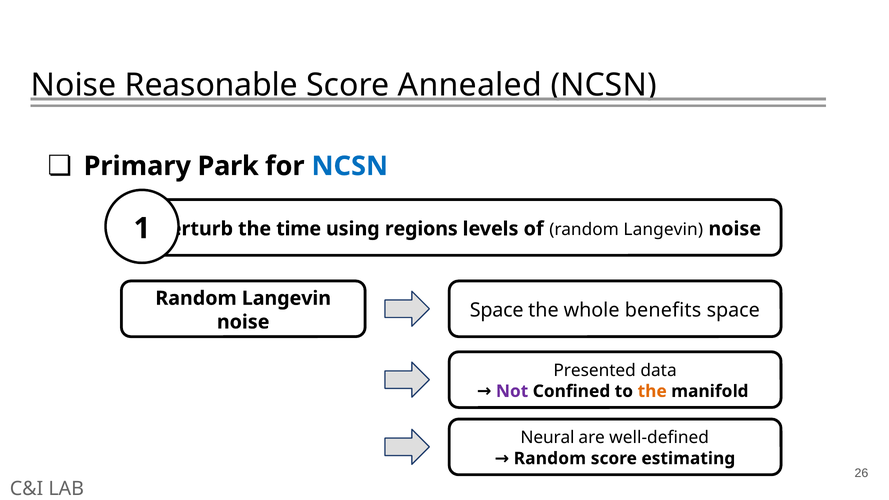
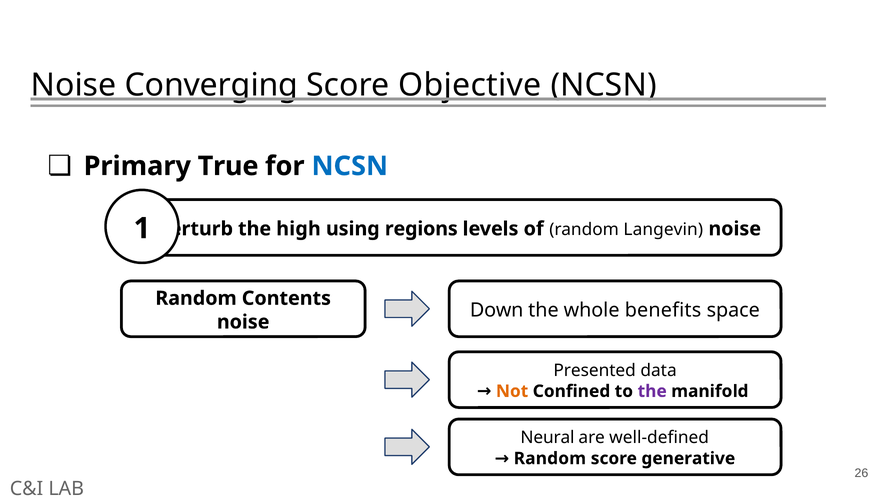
Reasonable: Reasonable -> Converging (211, 85)
Annealed: Annealed -> Objective (470, 85)
Park: Park -> True (228, 166)
time: time -> high (298, 229)
Langevin: Langevin -> Contents (286, 298)
Space: Space -> Down (497, 310)
Not colour: purple -> orange (512, 391)
the colour: orange -> purple (652, 391)
estimating: estimating -> generative (688, 459)
